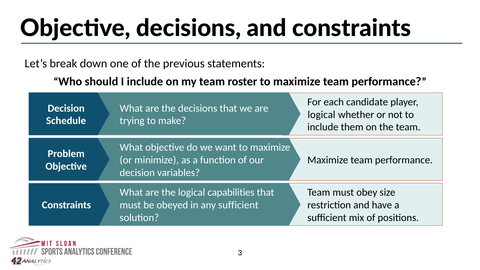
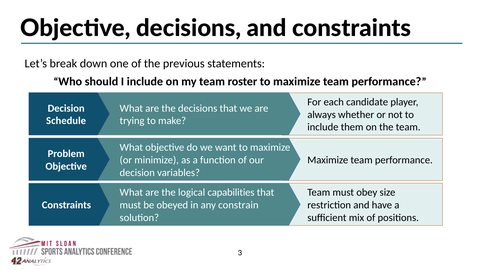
logical: logical -> always (322, 115)
any sufficient: sufficient -> constrain (238, 205)
